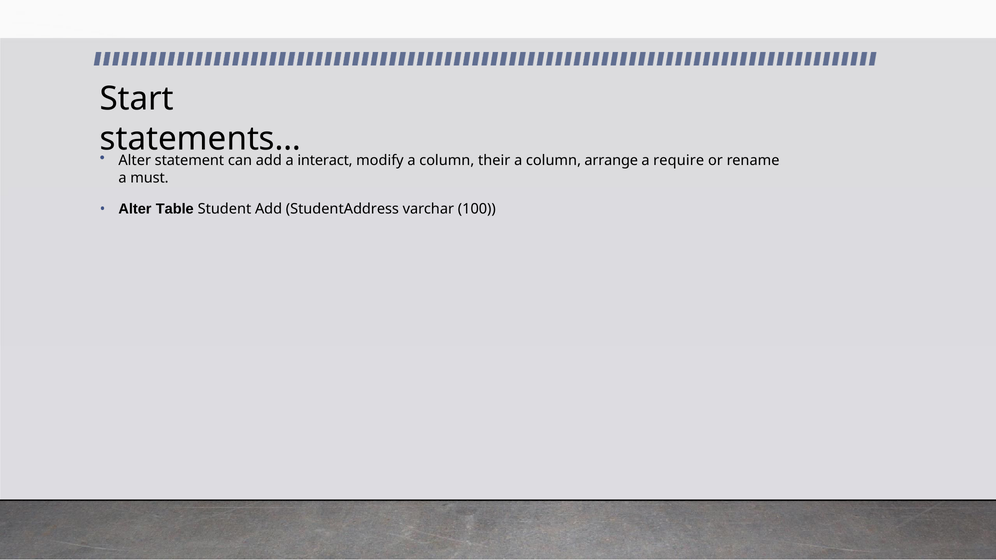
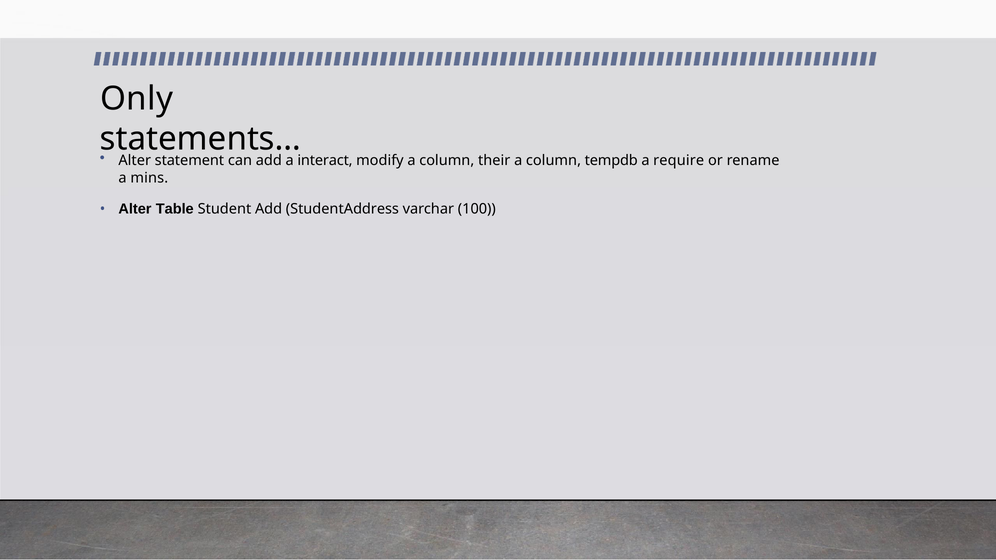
Start: Start -> Only (137, 99)
arrange: arrange -> tempdb (611, 160)
must: must -> mins (149, 178)
